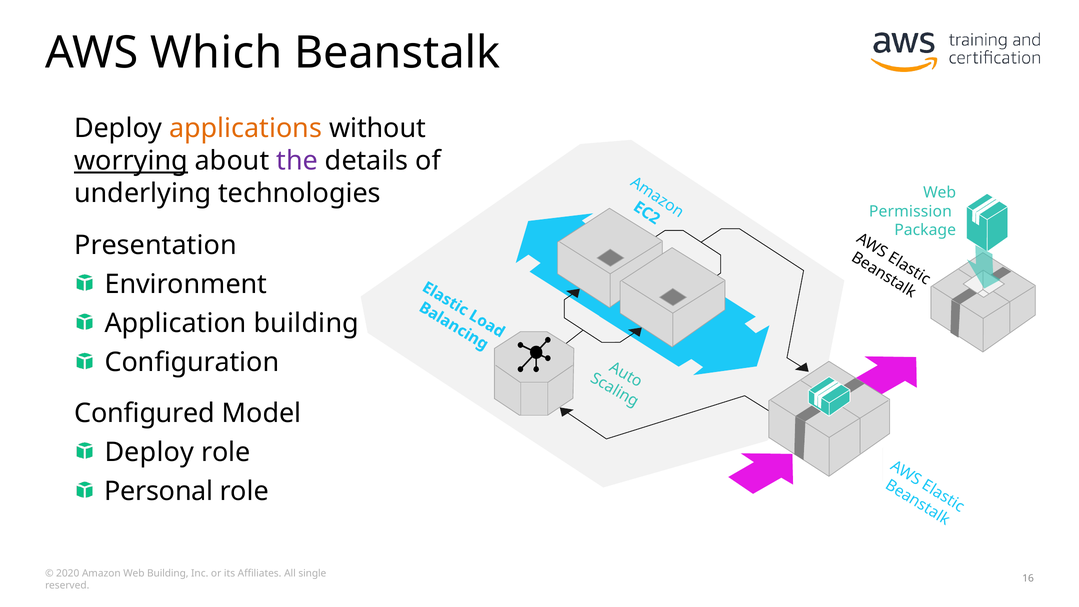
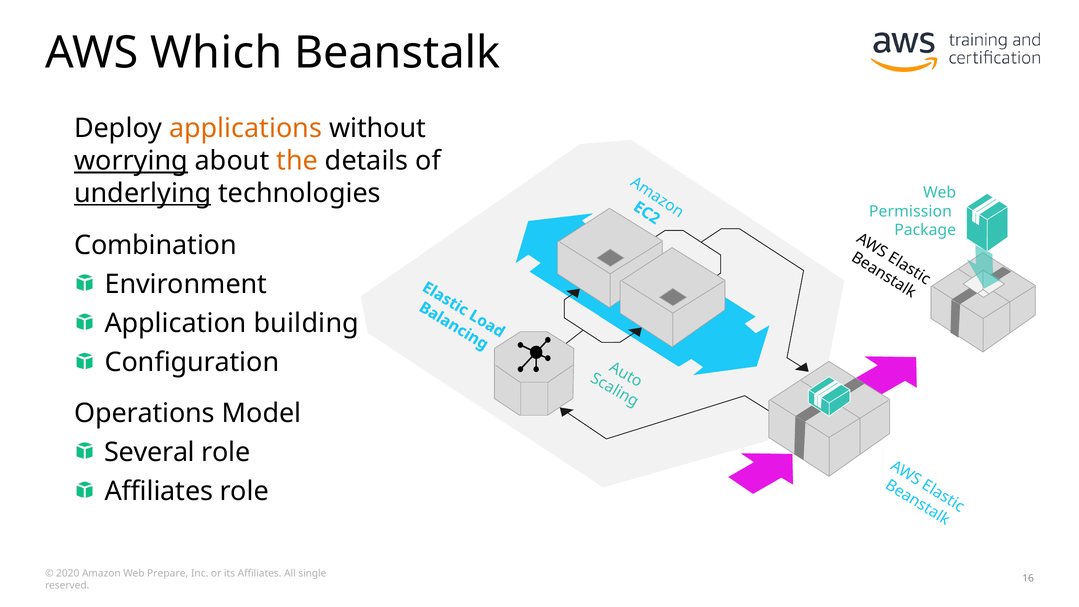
the colour: purple -> orange (297, 161)
underlying underline: none -> present (143, 193)
Presentation: Presentation -> Combination (156, 245)
Configured: Configured -> Operations (145, 413)
Deploy: Deploy -> Several (150, 452)
Personal: Personal -> Affiliates (159, 491)
Web Building: Building -> Prepare (168, 573)
